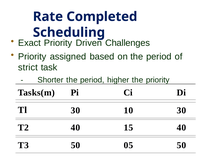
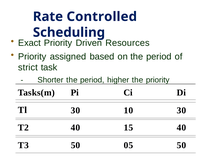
Completed: Completed -> Controlled (102, 17)
Challenges: Challenges -> Resources (127, 43)
